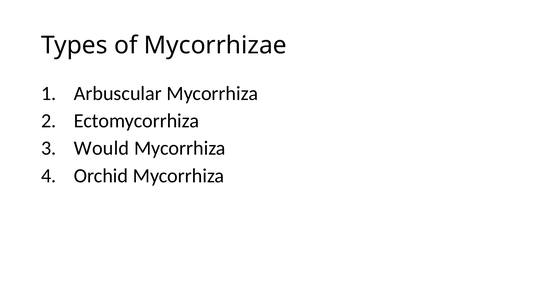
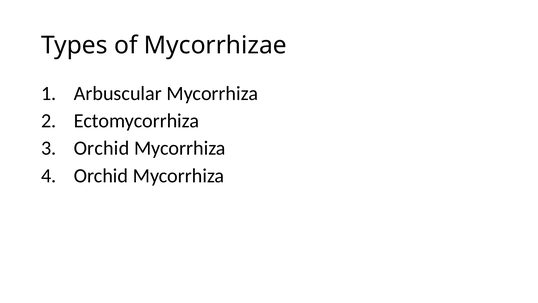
Would: Would -> Orchid (102, 148)
